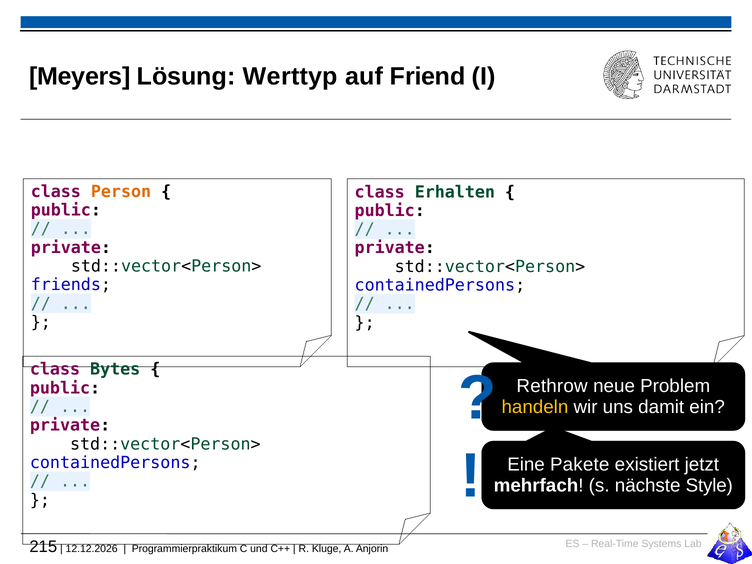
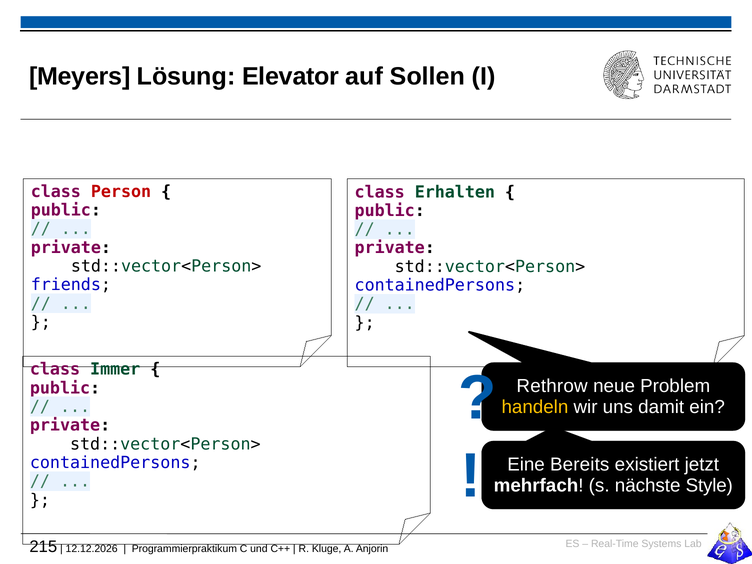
Werttyp: Werttyp -> Elevator (291, 76)
Friend: Friend -> Sollen (428, 76)
Person colour: orange -> red (121, 192)
Bytes: Bytes -> Immer (115, 369)
Pakete: Pakete -> Bereits (580, 465)
